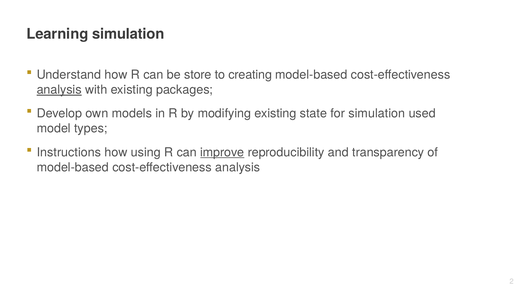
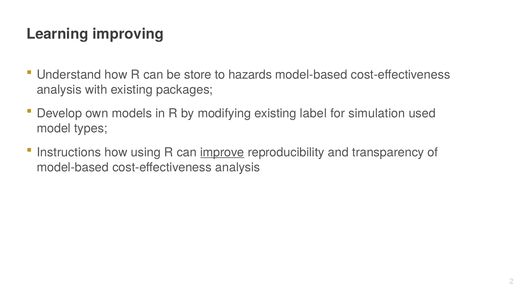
Learning simulation: simulation -> improving (128, 34)
creating: creating -> hazards (250, 75)
analysis underline: present -> none (59, 90)
state: state -> label (313, 114)
